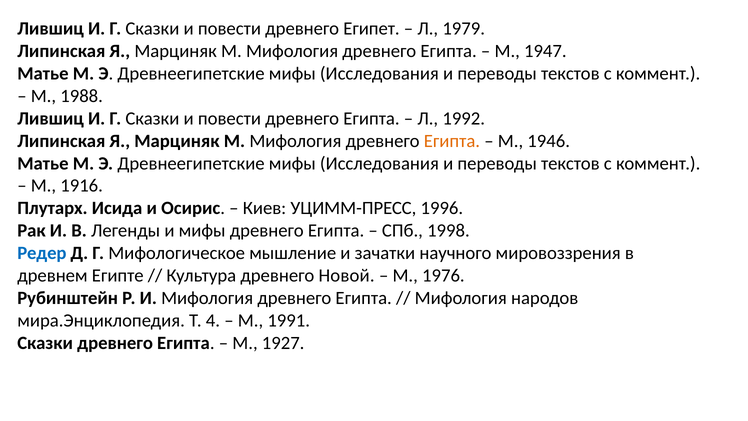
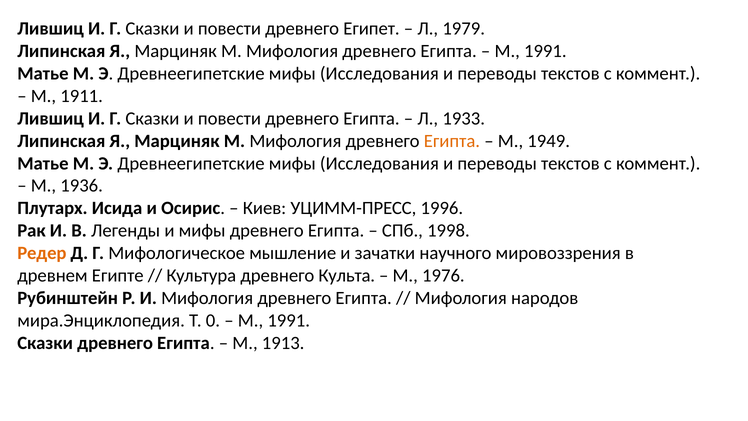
1947: 1947 -> 1991 (545, 51)
1988: 1988 -> 1911 (82, 96)
1992: 1992 -> 1933 (464, 118)
1946: 1946 -> 1949 (549, 141)
1916: 1916 -> 1936 (82, 186)
Редер colour: blue -> orange (42, 253)
Новой: Новой -> Культа (347, 275)
4: 4 -> 0 (213, 320)
1927: 1927 -> 1913 (283, 343)
